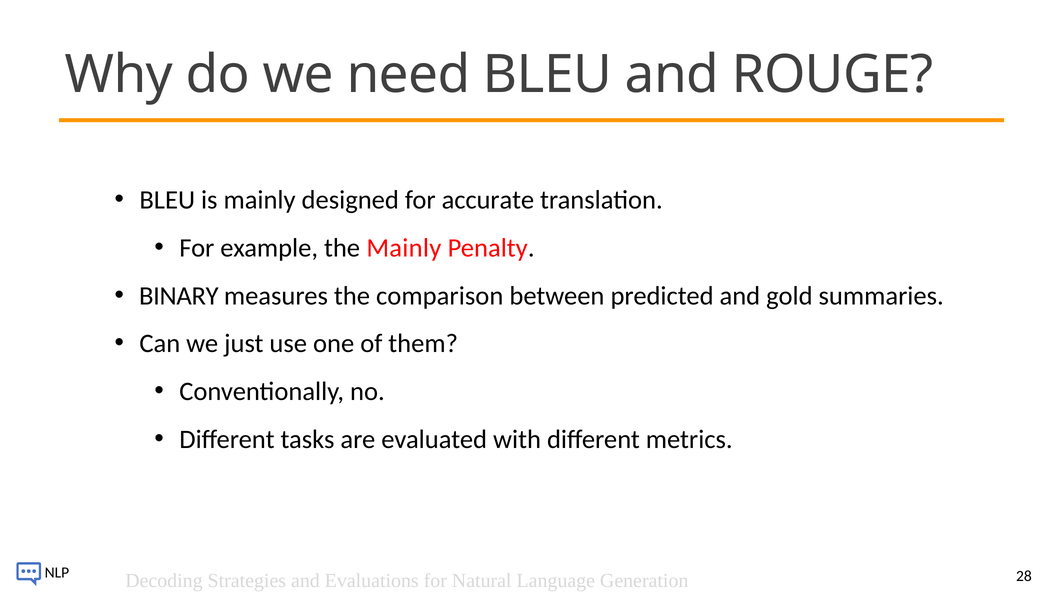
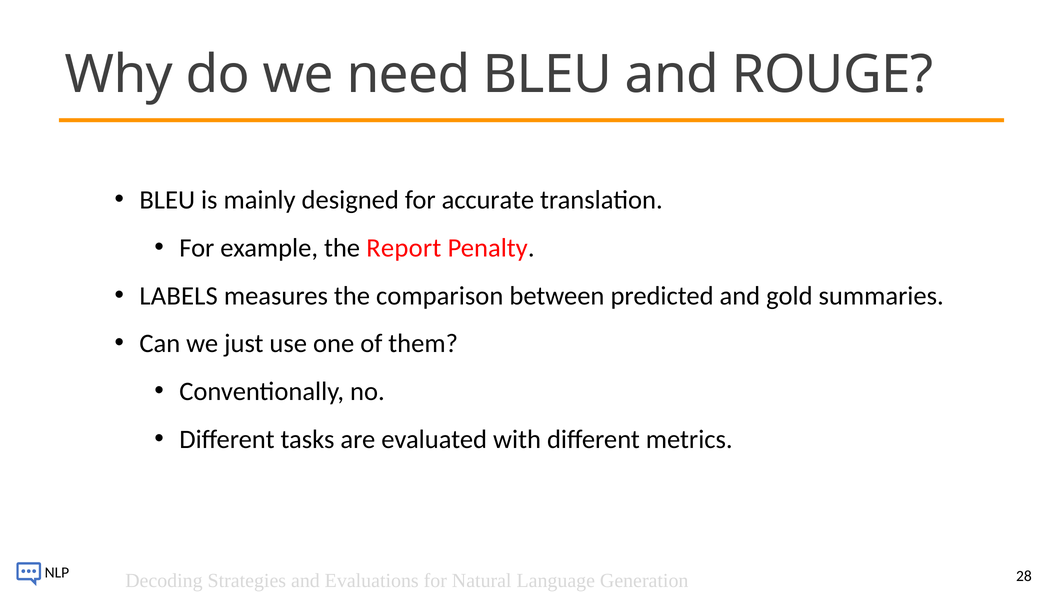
the Mainly: Mainly -> Report (404, 248)
BINARY: BINARY -> LABELS (179, 296)
